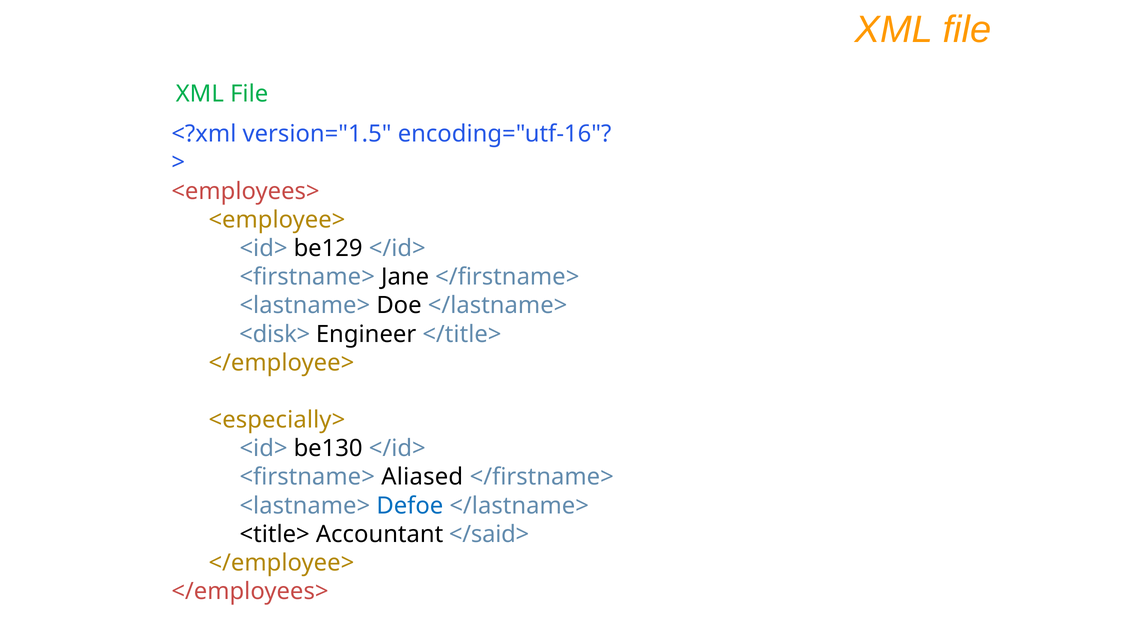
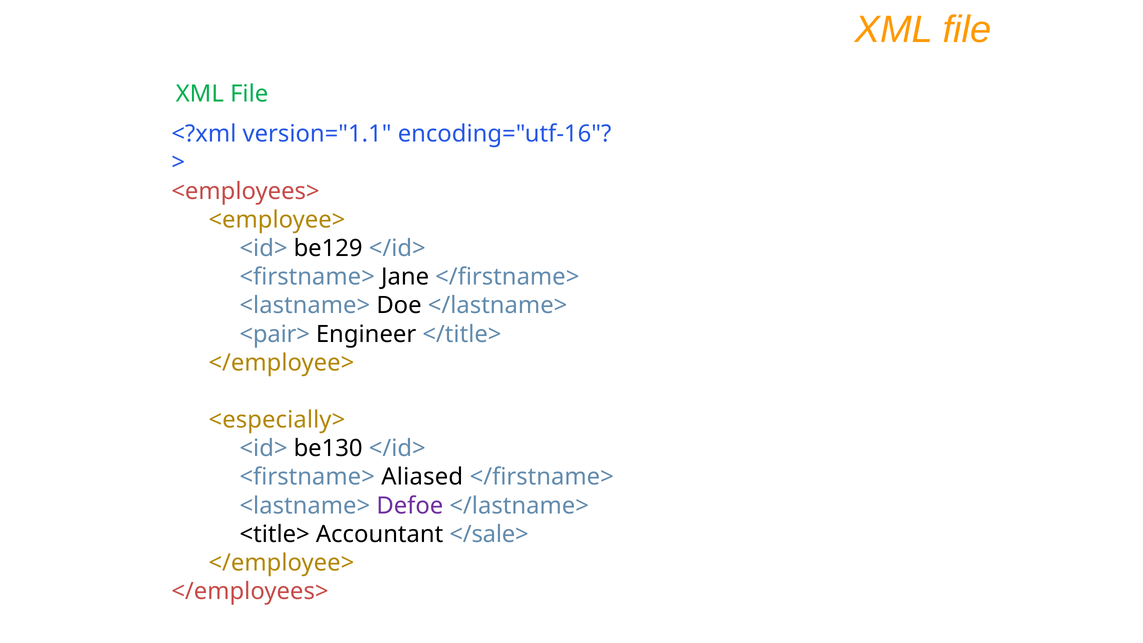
version="1.5: version="1.5 -> version="1.1 (317, 134)
<disk>: <disk> -> <pair> (275, 334)
Defoe colour: blue -> purple (410, 506)
</said>: </said> -> </sale> (489, 534)
